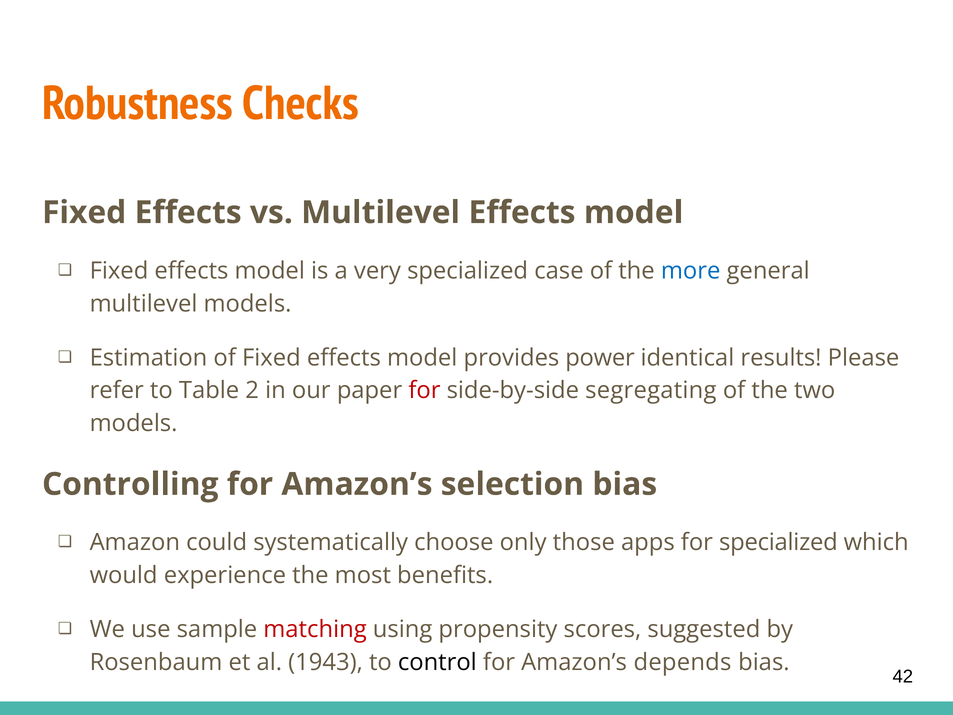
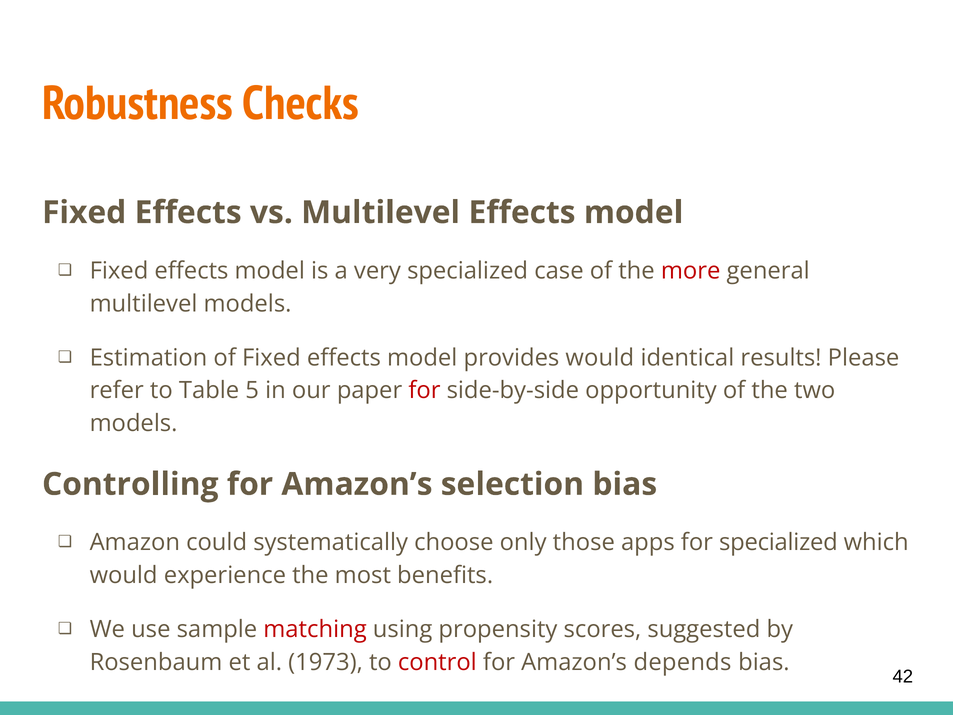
more colour: blue -> red (691, 271)
provides power: power -> would (600, 358)
2: 2 -> 5 (252, 390)
segregating: segregating -> opportunity (651, 390)
1943: 1943 -> 1973 (326, 662)
control colour: black -> red (437, 662)
